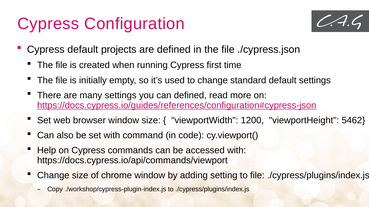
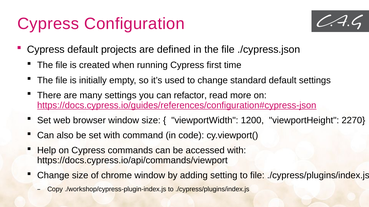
can defined: defined -> refactor (190, 96)
5462: 5462 -> 2270 (353, 121)
